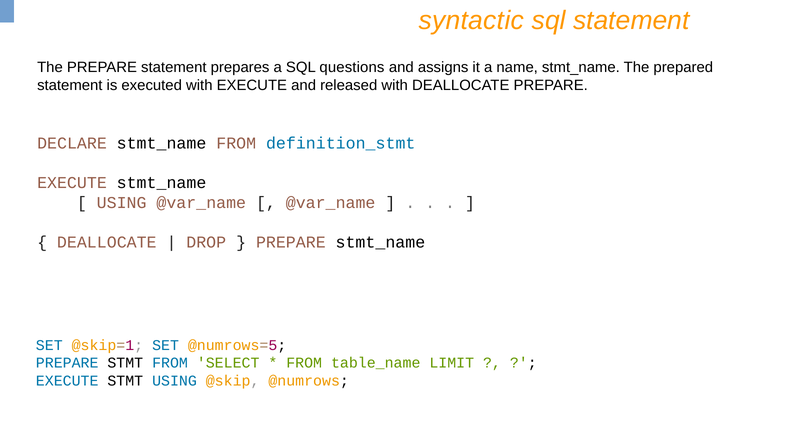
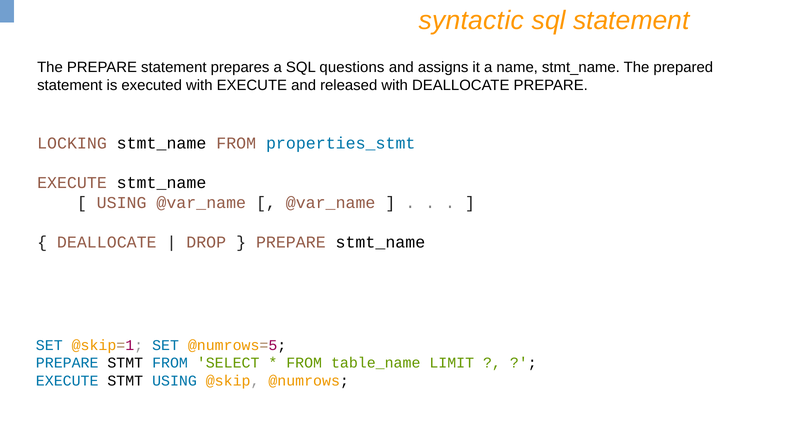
DECLARE: DECLARE -> LOCKING (72, 143)
definition_stmt: definition_stmt -> properties_stmt (341, 143)
